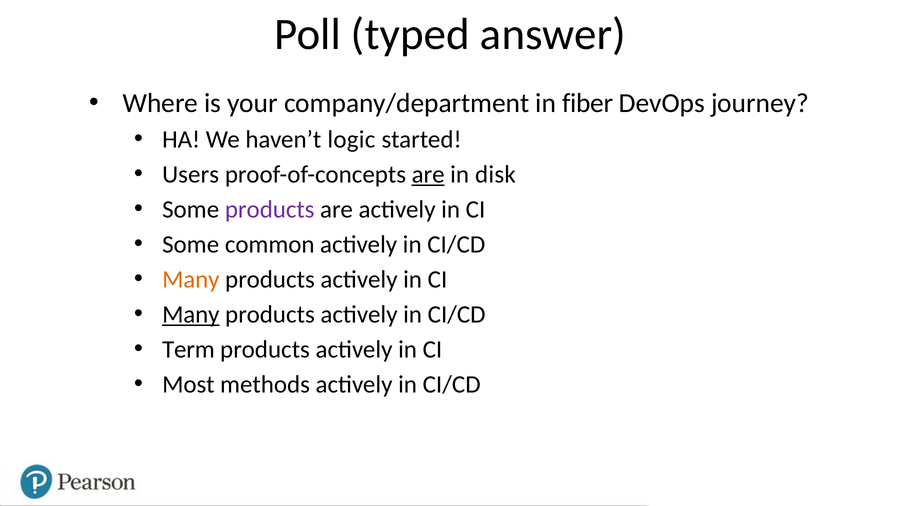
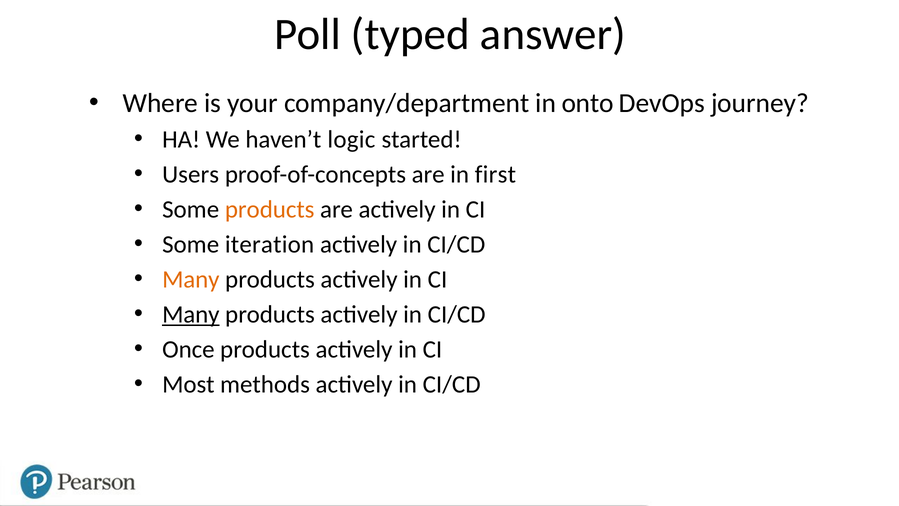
fiber: fiber -> onto (588, 103)
are underline: present -> none (428, 174)
disk: disk -> first (495, 174)
products colour: purple -> orange (270, 209)
common: common -> iteration (270, 244)
Term: Term -> Once (188, 349)
